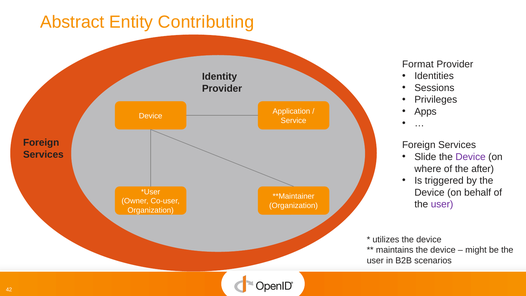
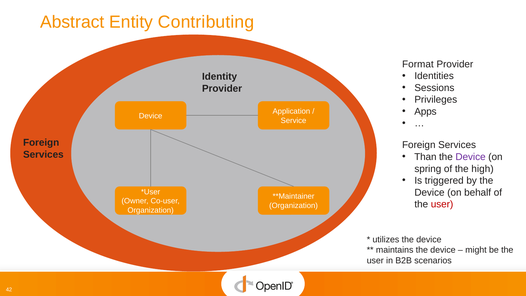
Slide: Slide -> Than (425, 157)
where: where -> spring (428, 169)
after: after -> high (483, 169)
user colour: purple -> red (442, 204)
